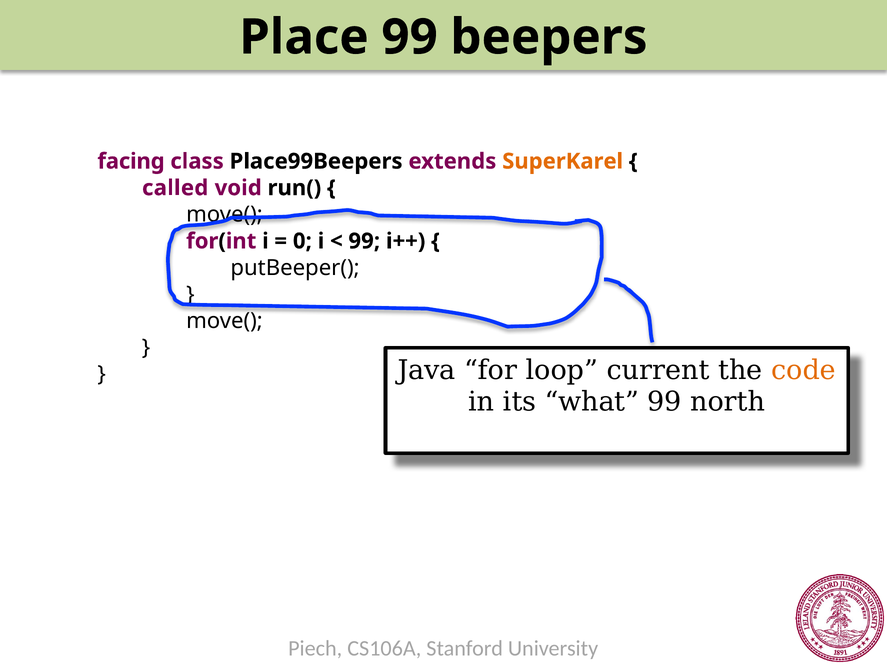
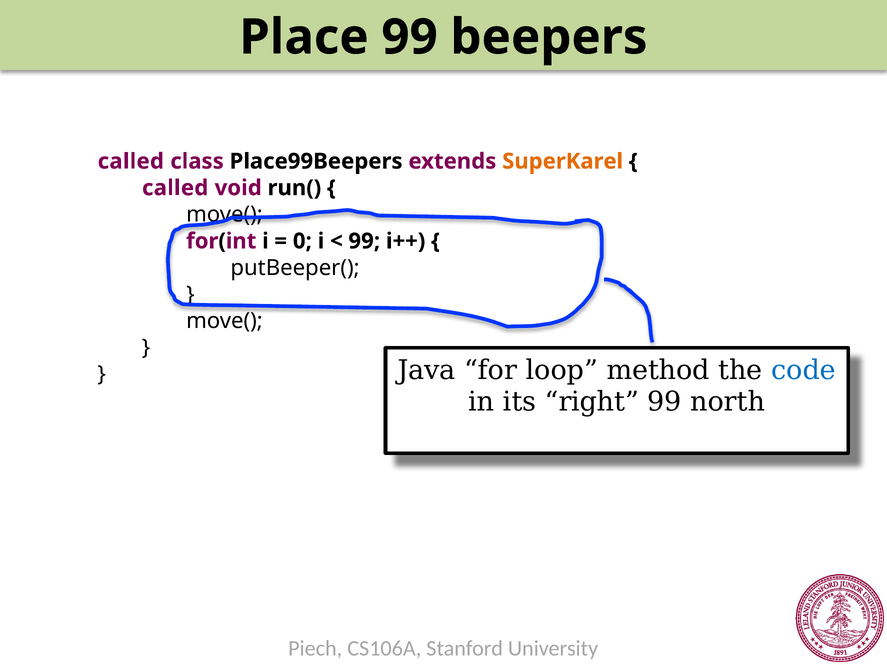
facing: facing -> called (131, 161)
current: current -> method (658, 370)
code colour: orange -> blue (804, 370)
what: what -> right (592, 402)
